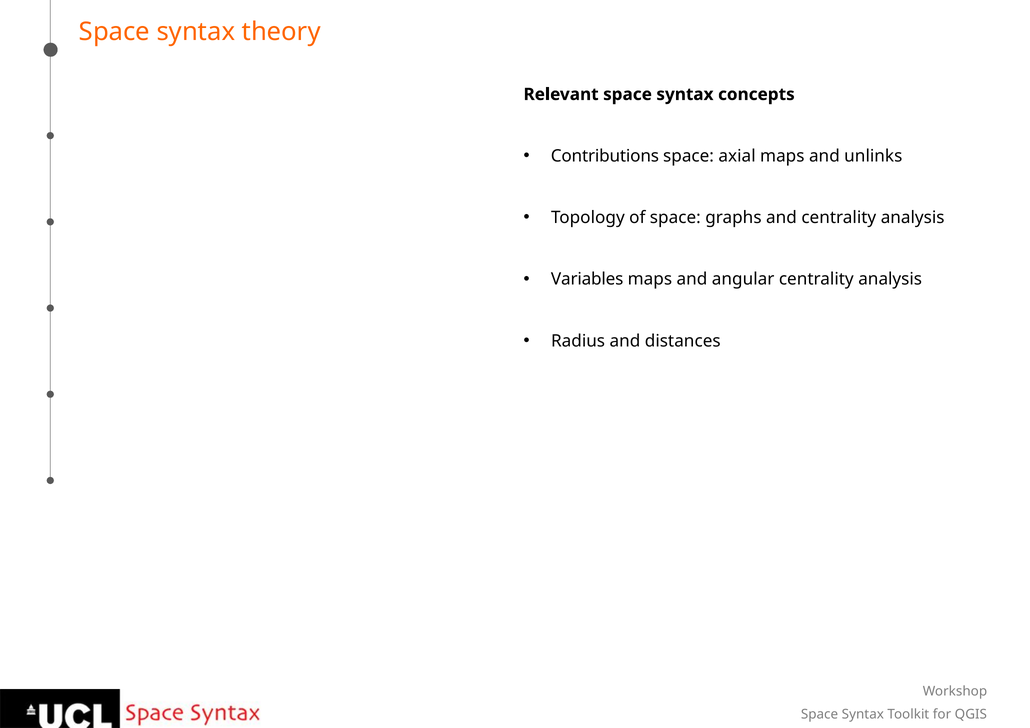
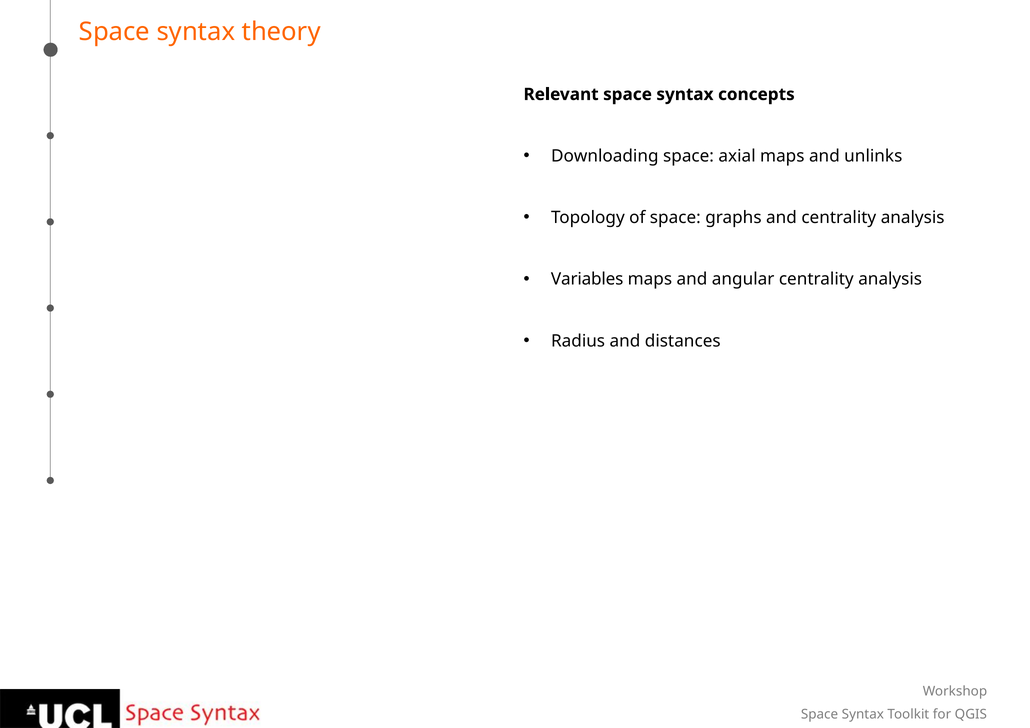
Contributions: Contributions -> Downloading (605, 156)
